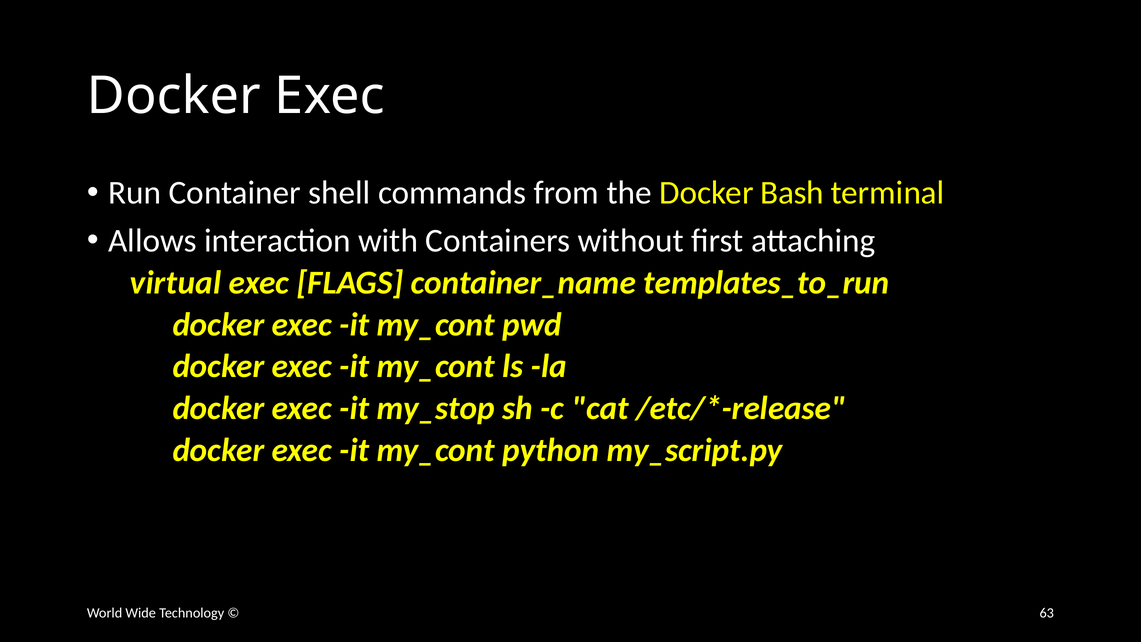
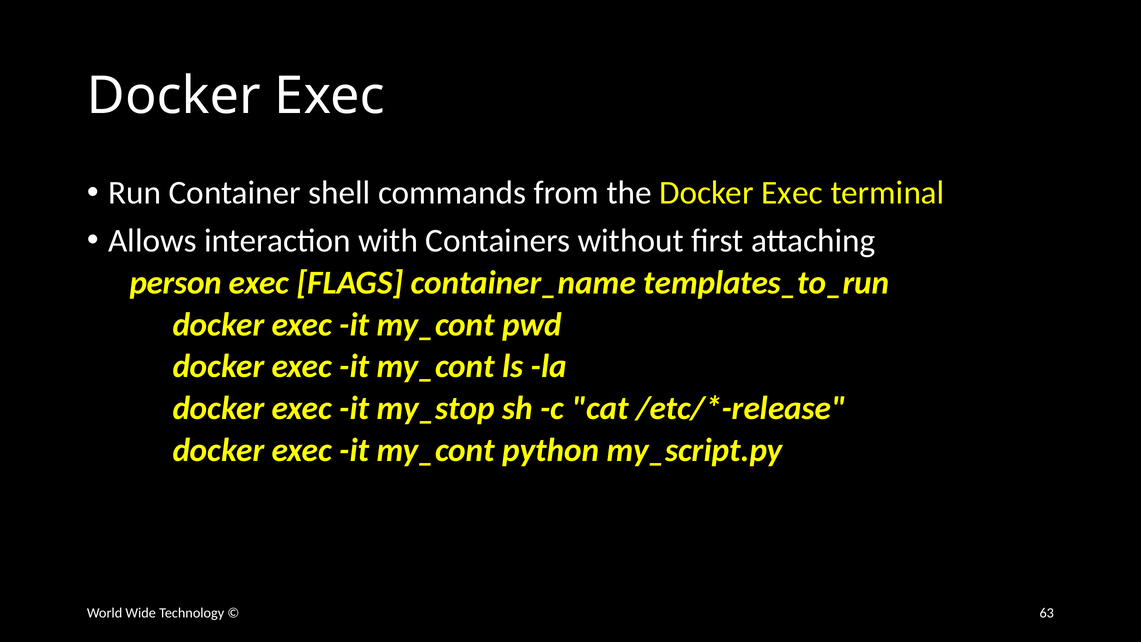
the Docker Bash: Bash -> Exec (792, 193)
virtual: virtual -> person (176, 283)
